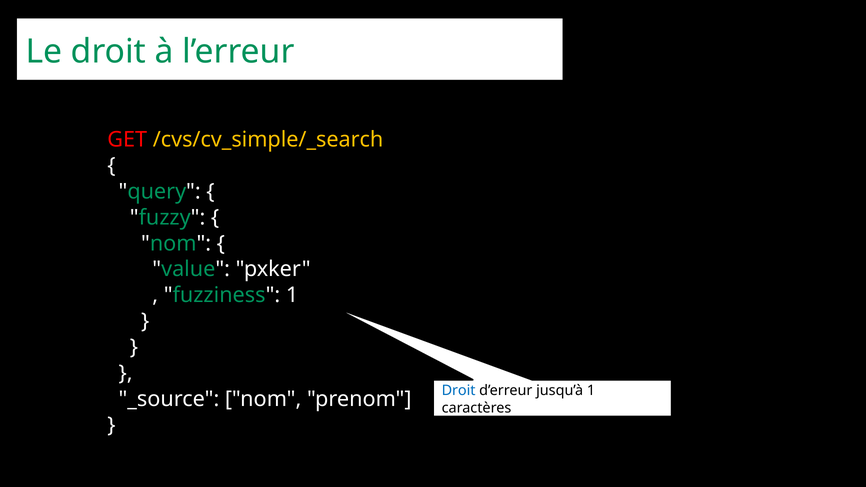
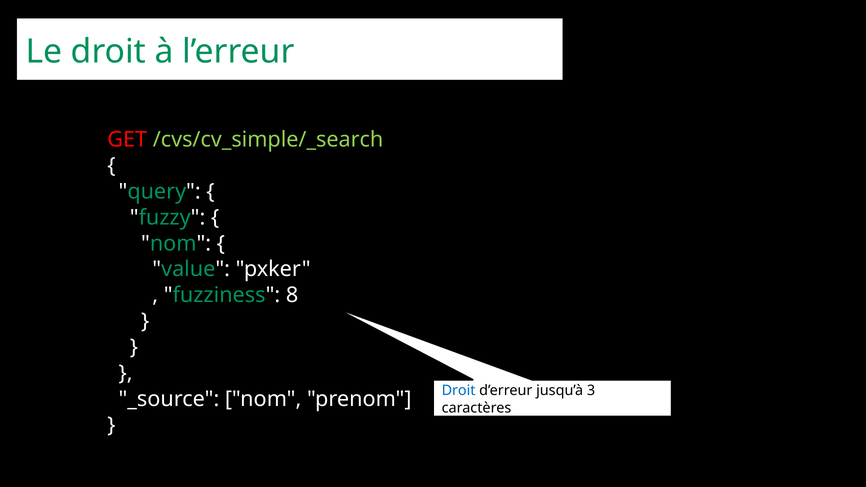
/cvs/cv_simple/_search colour: yellow -> light green (268, 140)
fuzziness 1: 1 -> 8 (292, 295)
jusqu’à 1: 1 -> 3 (591, 391)
